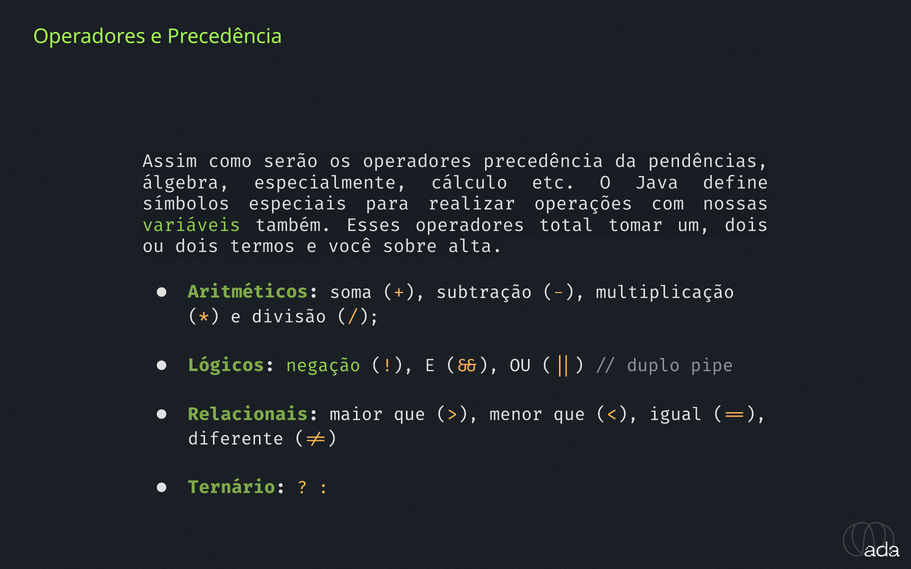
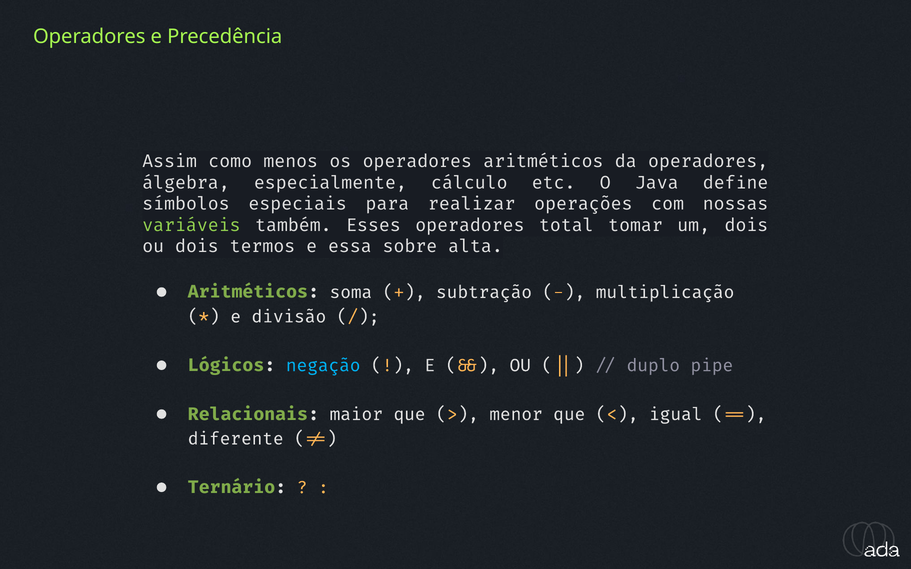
serão: serão -> menos (291, 162)
operadores precedência: precedência -> aritméticos (543, 162)
da pendências: pendências -> operadores (708, 162)
você: você -> essa (350, 247)
negação colour: light green -> light blue (323, 366)
